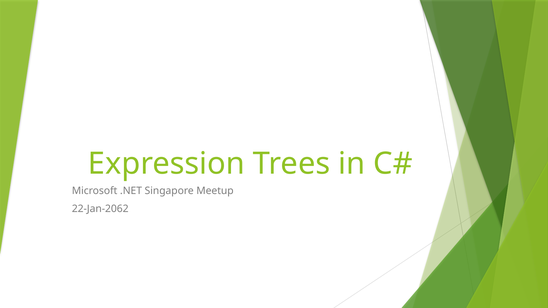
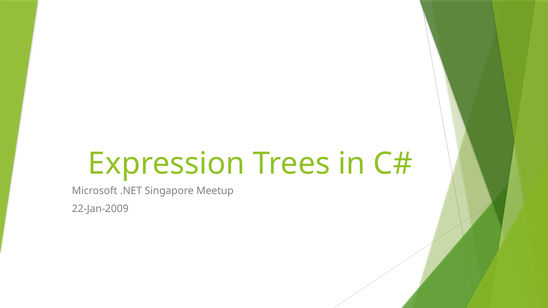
22-Jan-2062: 22-Jan-2062 -> 22-Jan-2009 (100, 209)
